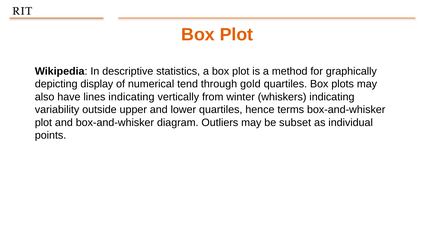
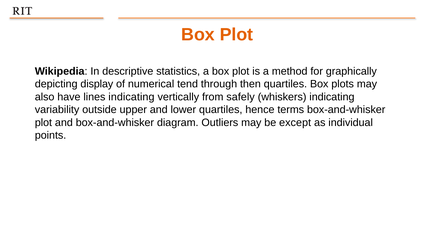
gold: gold -> then (250, 84)
winter: winter -> safely (241, 97)
subset: subset -> except (295, 123)
